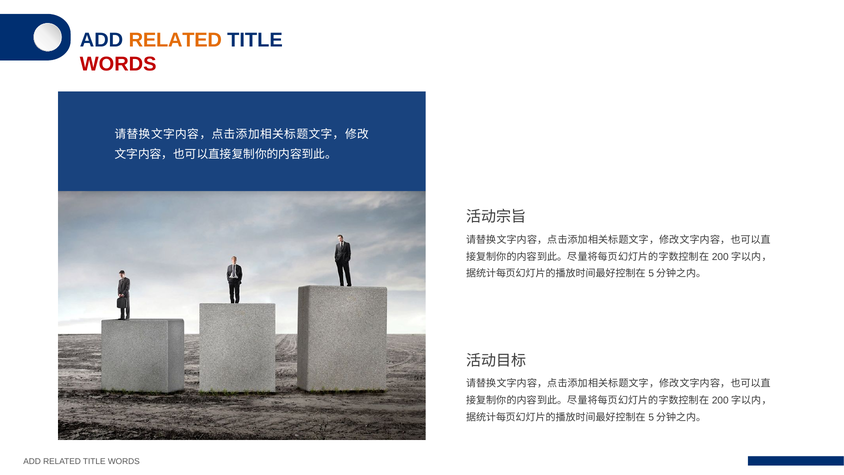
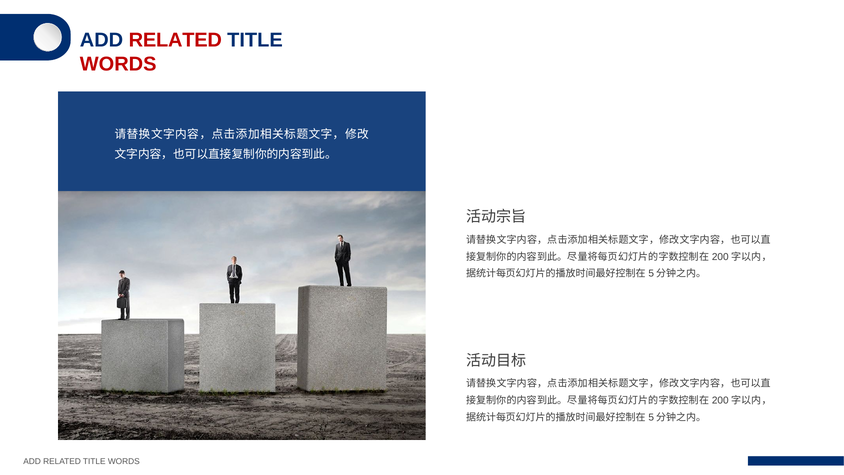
RELATED colour: orange -> red (175, 40)
